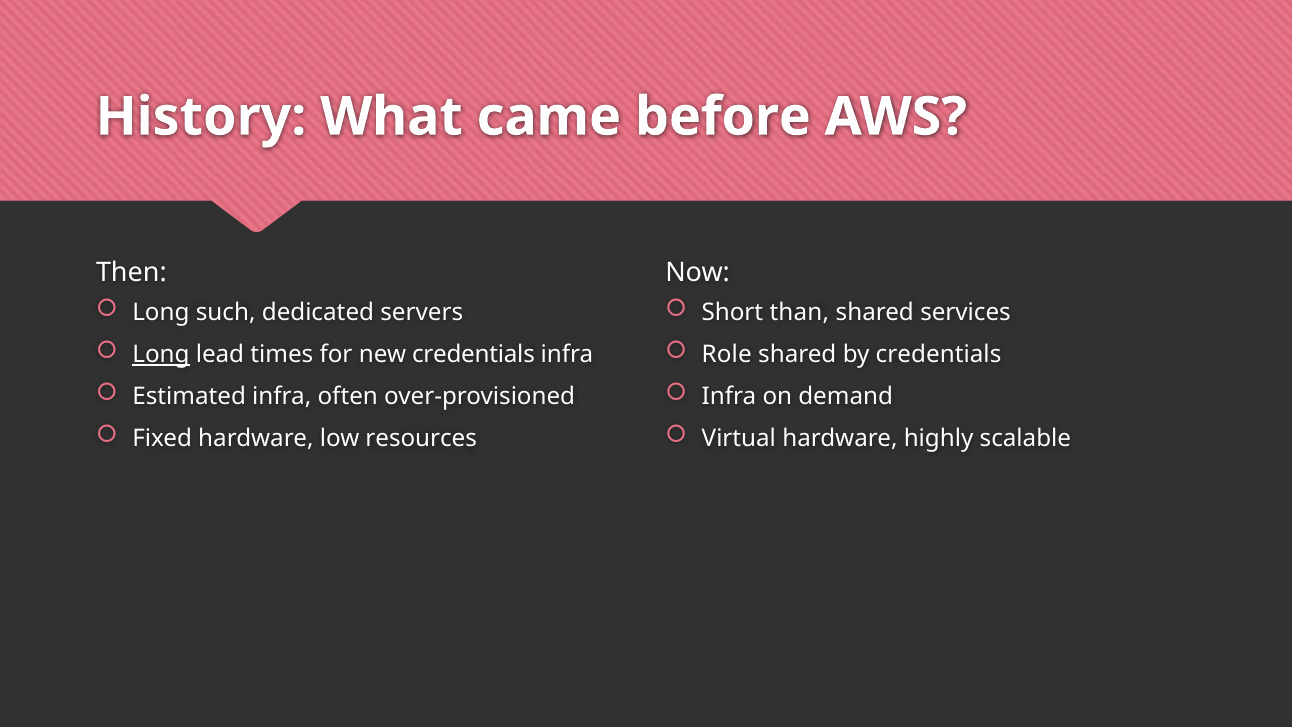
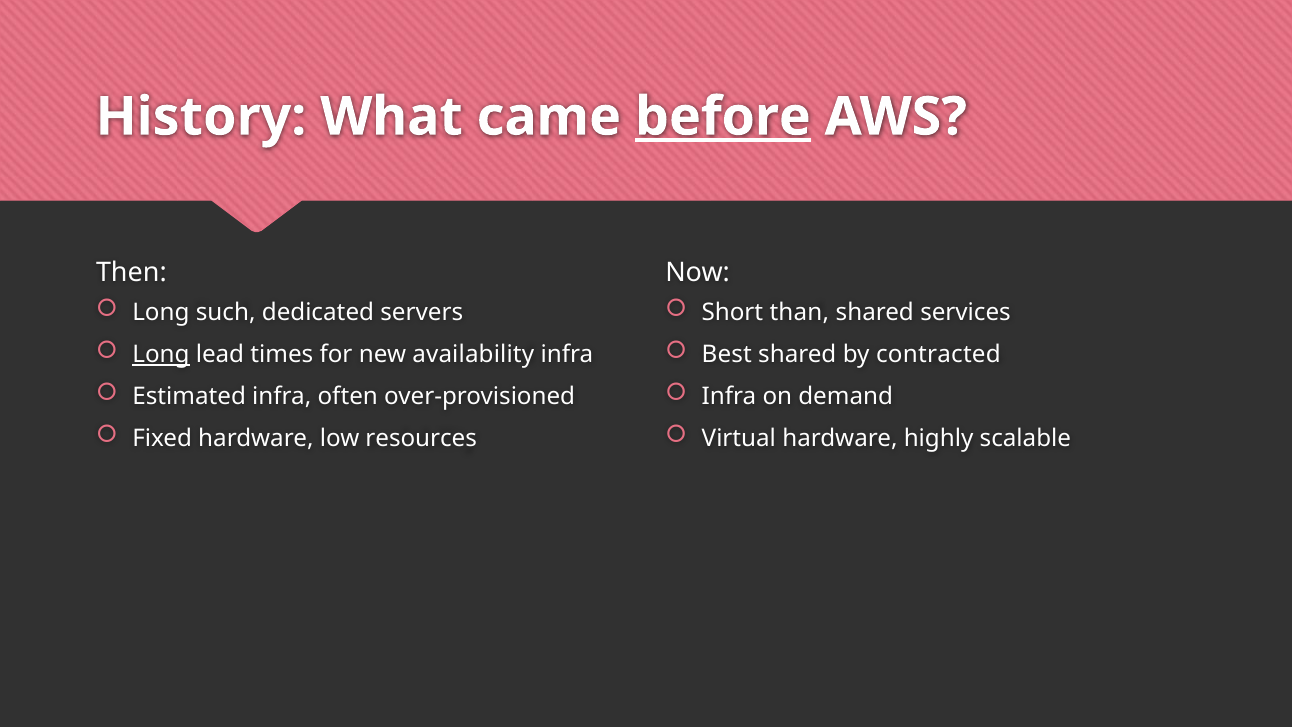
before underline: none -> present (723, 117)
new credentials: credentials -> availability (473, 355)
Role: Role -> Best (727, 355)
by credentials: credentials -> contracted (938, 355)
